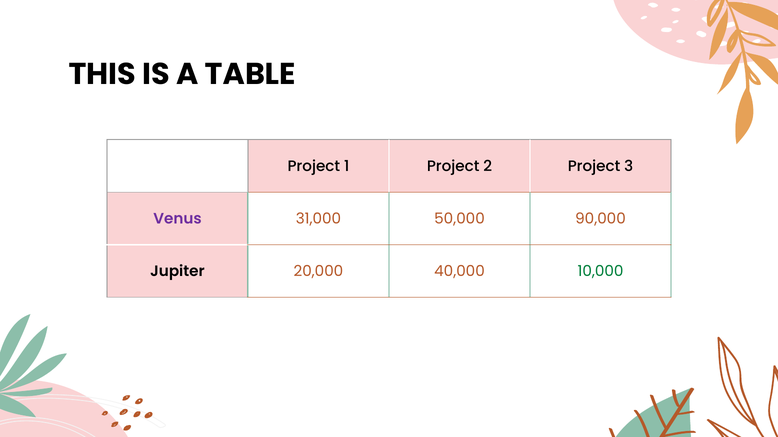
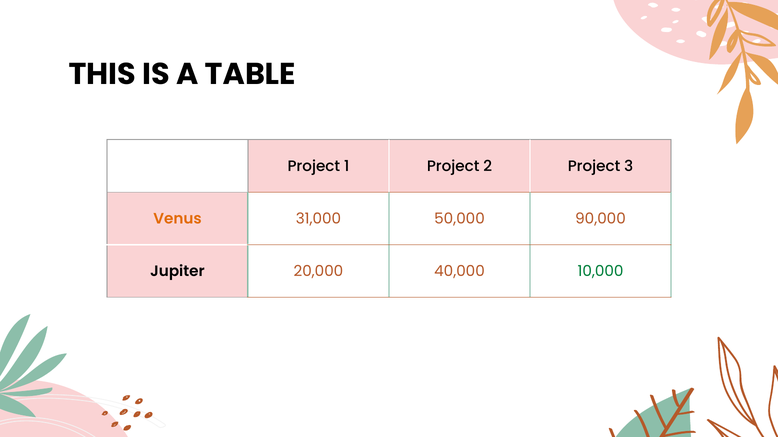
Venus colour: purple -> orange (177, 219)
